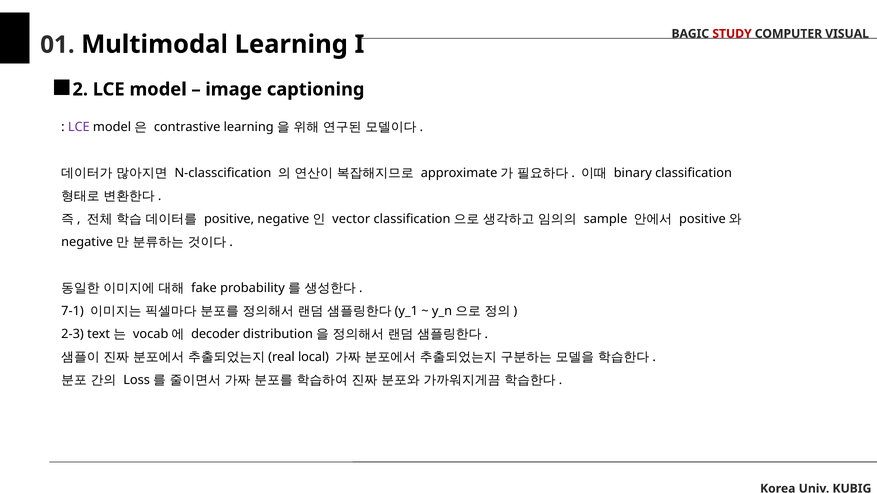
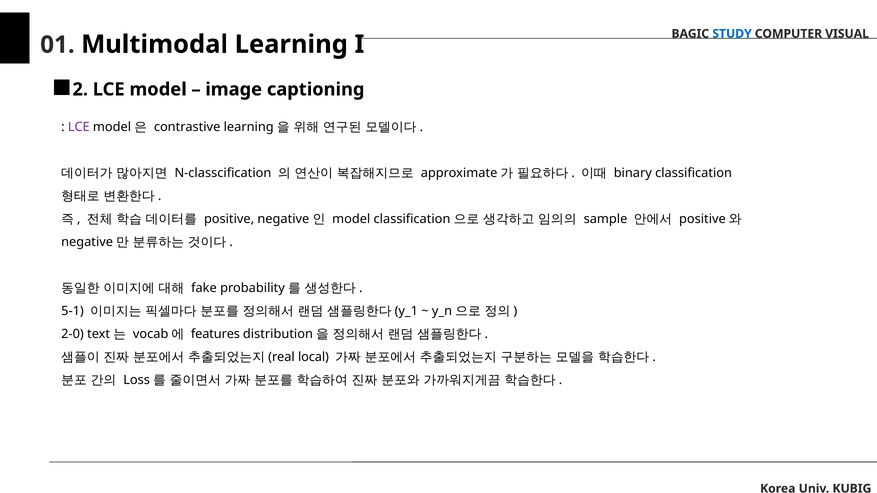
STUDY colour: red -> blue (732, 34)
vector: vector -> model (351, 219)
7-1: 7-1 -> 5-1 (73, 311)
2-3: 2-3 -> 2-0 (73, 334)
decoder: decoder -> features (215, 334)
